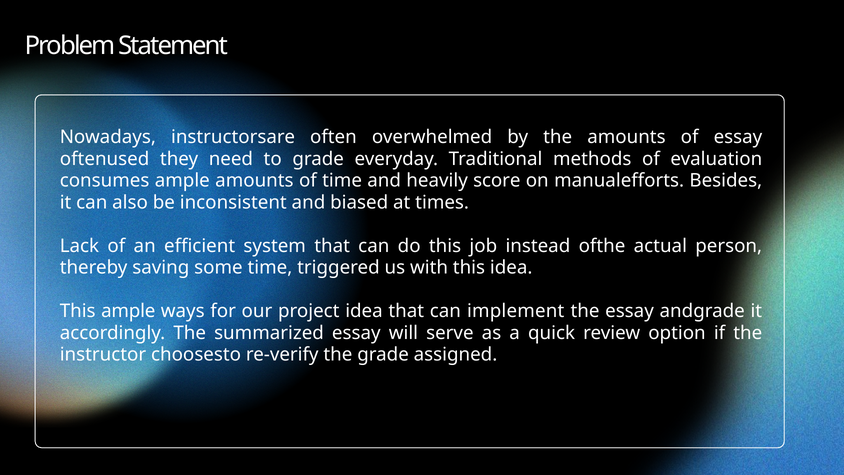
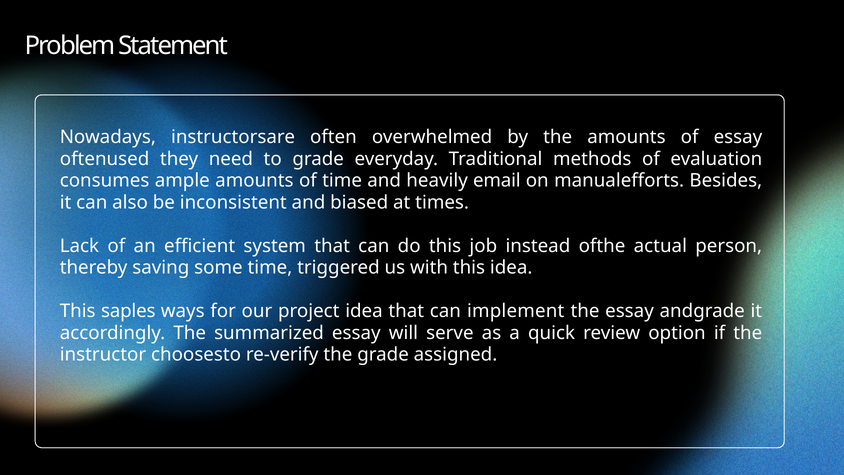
score: score -> email (497, 180)
This ample: ample -> saples (128, 311)
